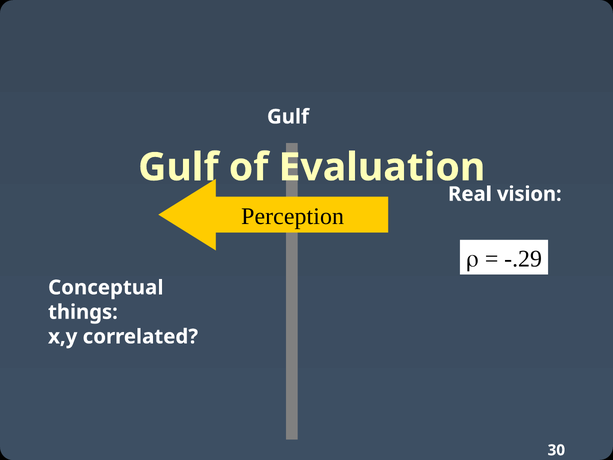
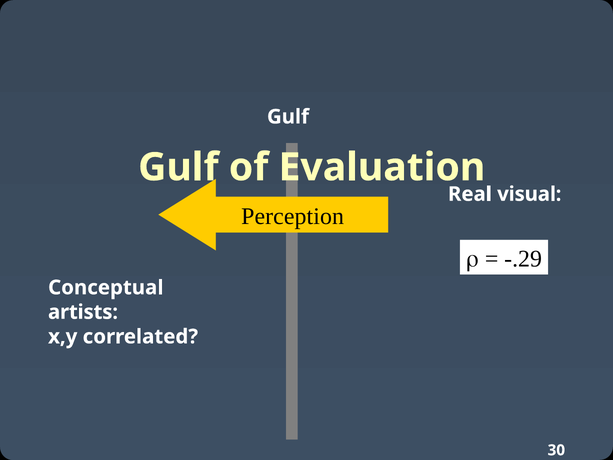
vision: vision -> visual (529, 194)
things: things -> artists (83, 312)
